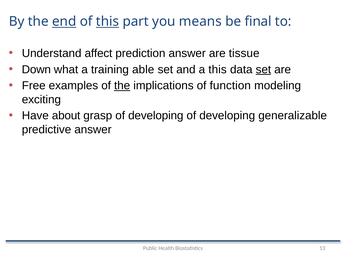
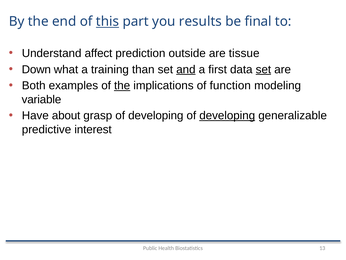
end underline: present -> none (64, 21)
means: means -> results (200, 21)
prediction answer: answer -> outside (187, 53)
able: able -> than (143, 69)
and underline: none -> present (186, 69)
a this: this -> first (218, 69)
Free: Free -> Both (34, 85)
exciting: exciting -> variable (41, 99)
developing underline: none -> present (227, 115)
predictive answer: answer -> interest (93, 129)
